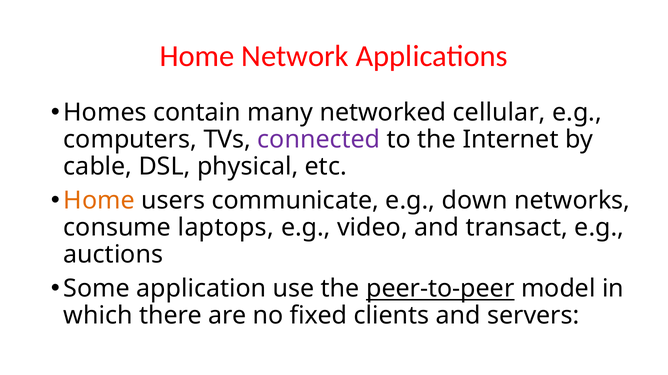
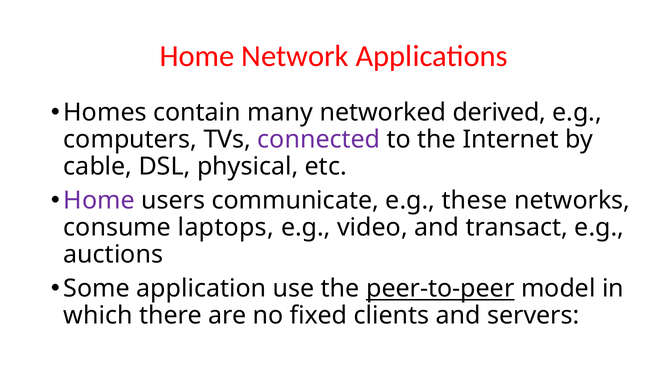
cellular: cellular -> derived (499, 113)
Home colour: orange -> purple (99, 201)
down: down -> these (475, 201)
